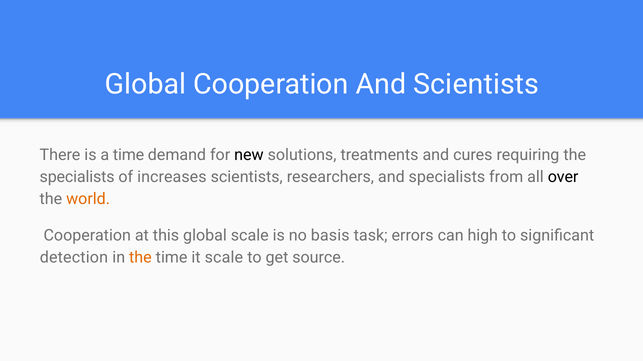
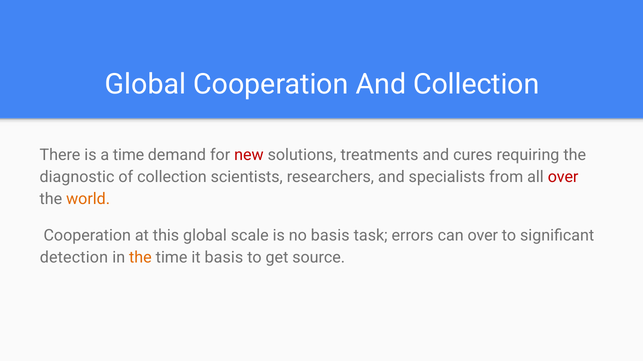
And Scientists: Scientists -> Collection (476, 84)
new colour: black -> red (249, 155)
specialists: specialists -> diagnostic (77, 177)
of increases: increases -> collection (172, 177)
over colour: black -> red (563, 177)
can high: high -> over (483, 236)
it scale: scale -> basis (224, 258)
